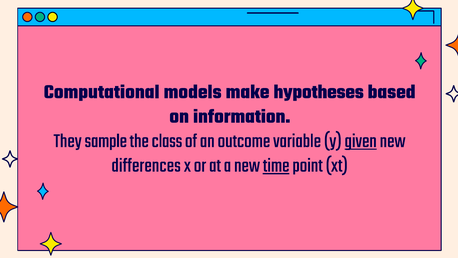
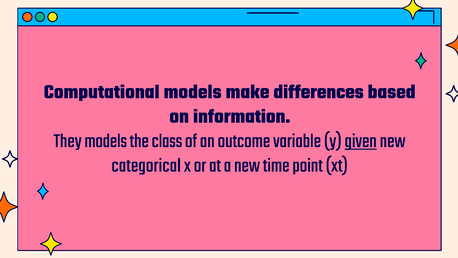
hypotheses: hypotheses -> differences (319, 91)
They sample: sample -> models (106, 140)
differences: differences -> categorical (146, 165)
time underline: present -> none (276, 165)
